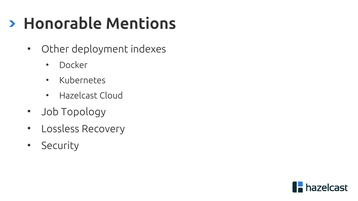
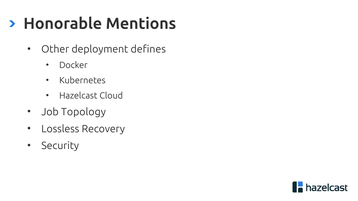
indexes: indexes -> defines (148, 49)
